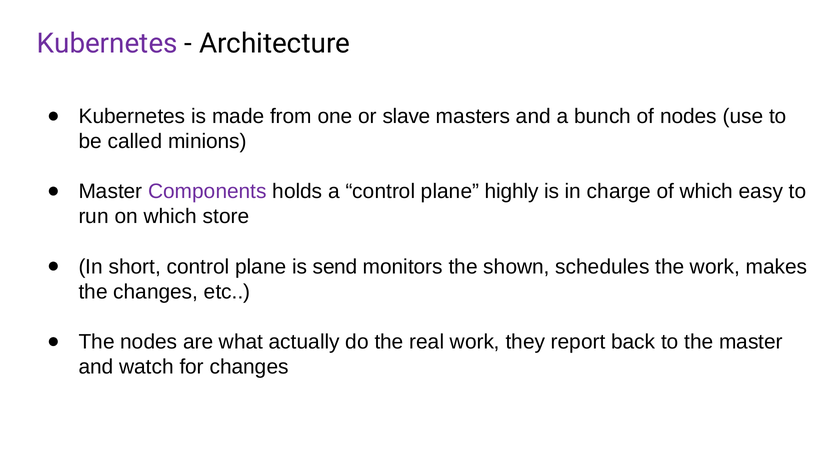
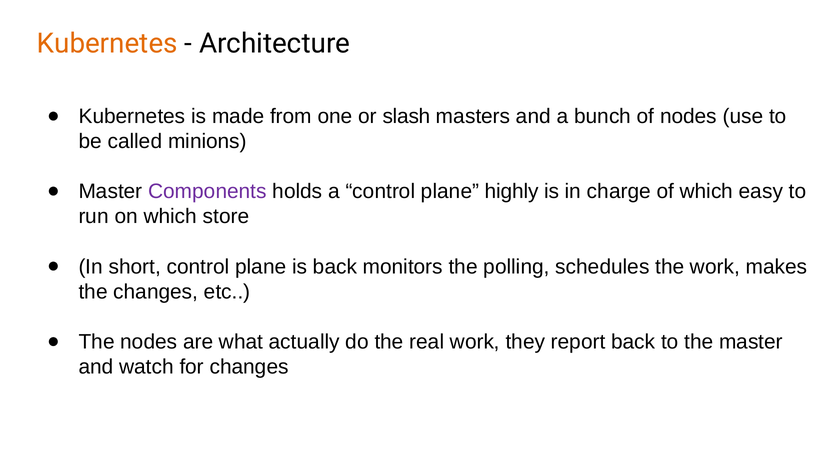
Kubernetes colour: purple -> orange (107, 44)
slave: slave -> slash (407, 116)
is send: send -> back (335, 267)
shown: shown -> polling (517, 267)
